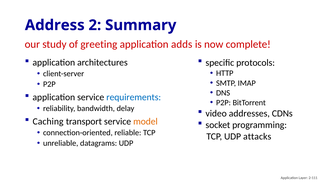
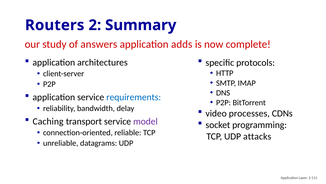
Address: Address -> Routers (55, 25)
greeting: greeting -> answers (99, 44)
addresses: addresses -> processes (249, 113)
model colour: orange -> purple (145, 121)
